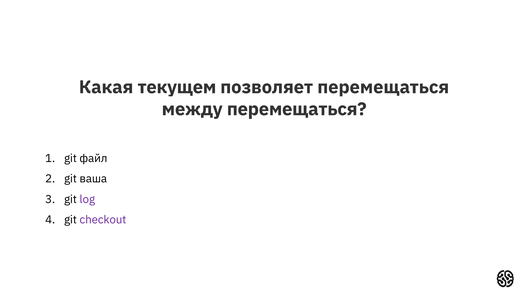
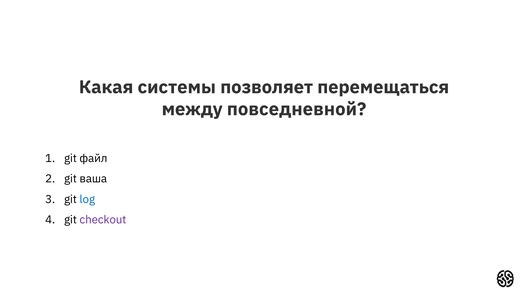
текущем: текущем -> системы (177, 87)
между перемещаться: перемещаться -> повседневной (297, 109)
log colour: purple -> blue (87, 199)
